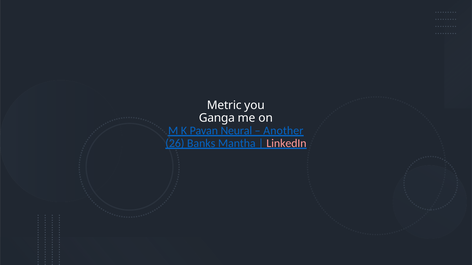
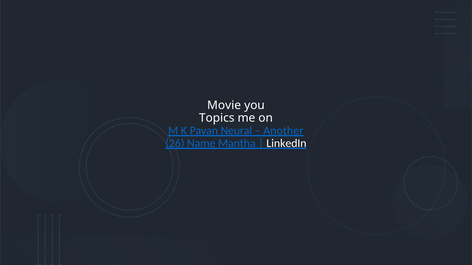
Metric: Metric -> Movie (224, 106)
Ganga: Ganga -> Topics (217, 118)
Banks: Banks -> Name (201, 144)
LinkedIn colour: pink -> white (286, 144)
